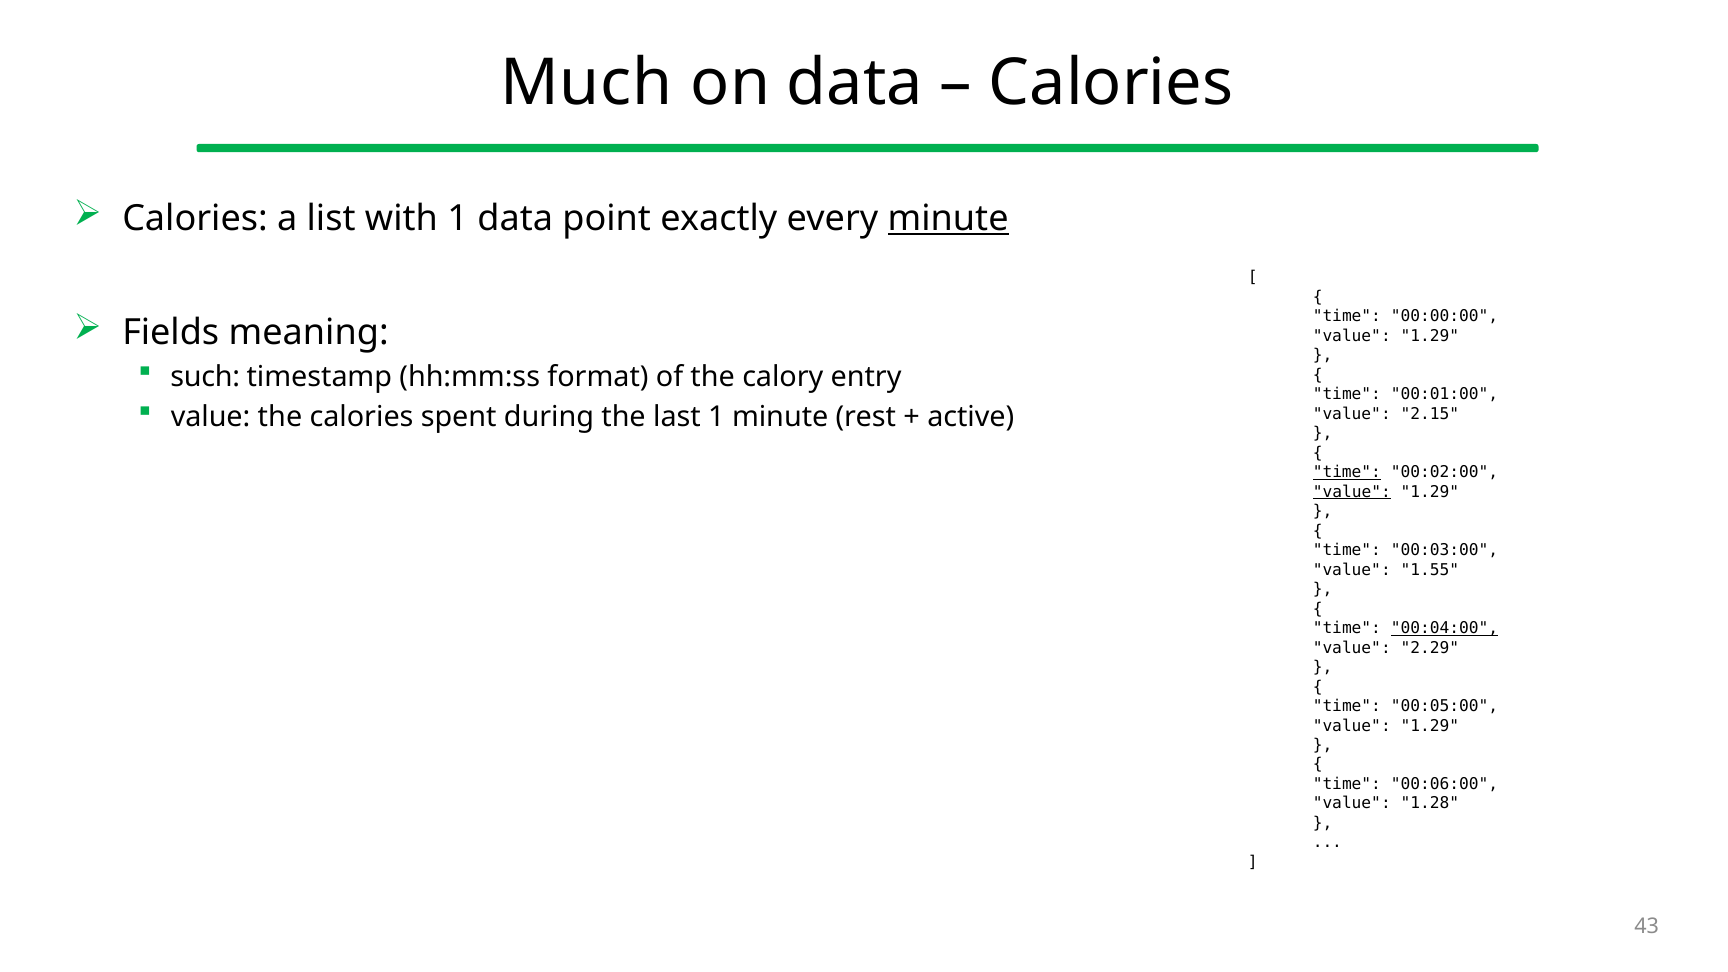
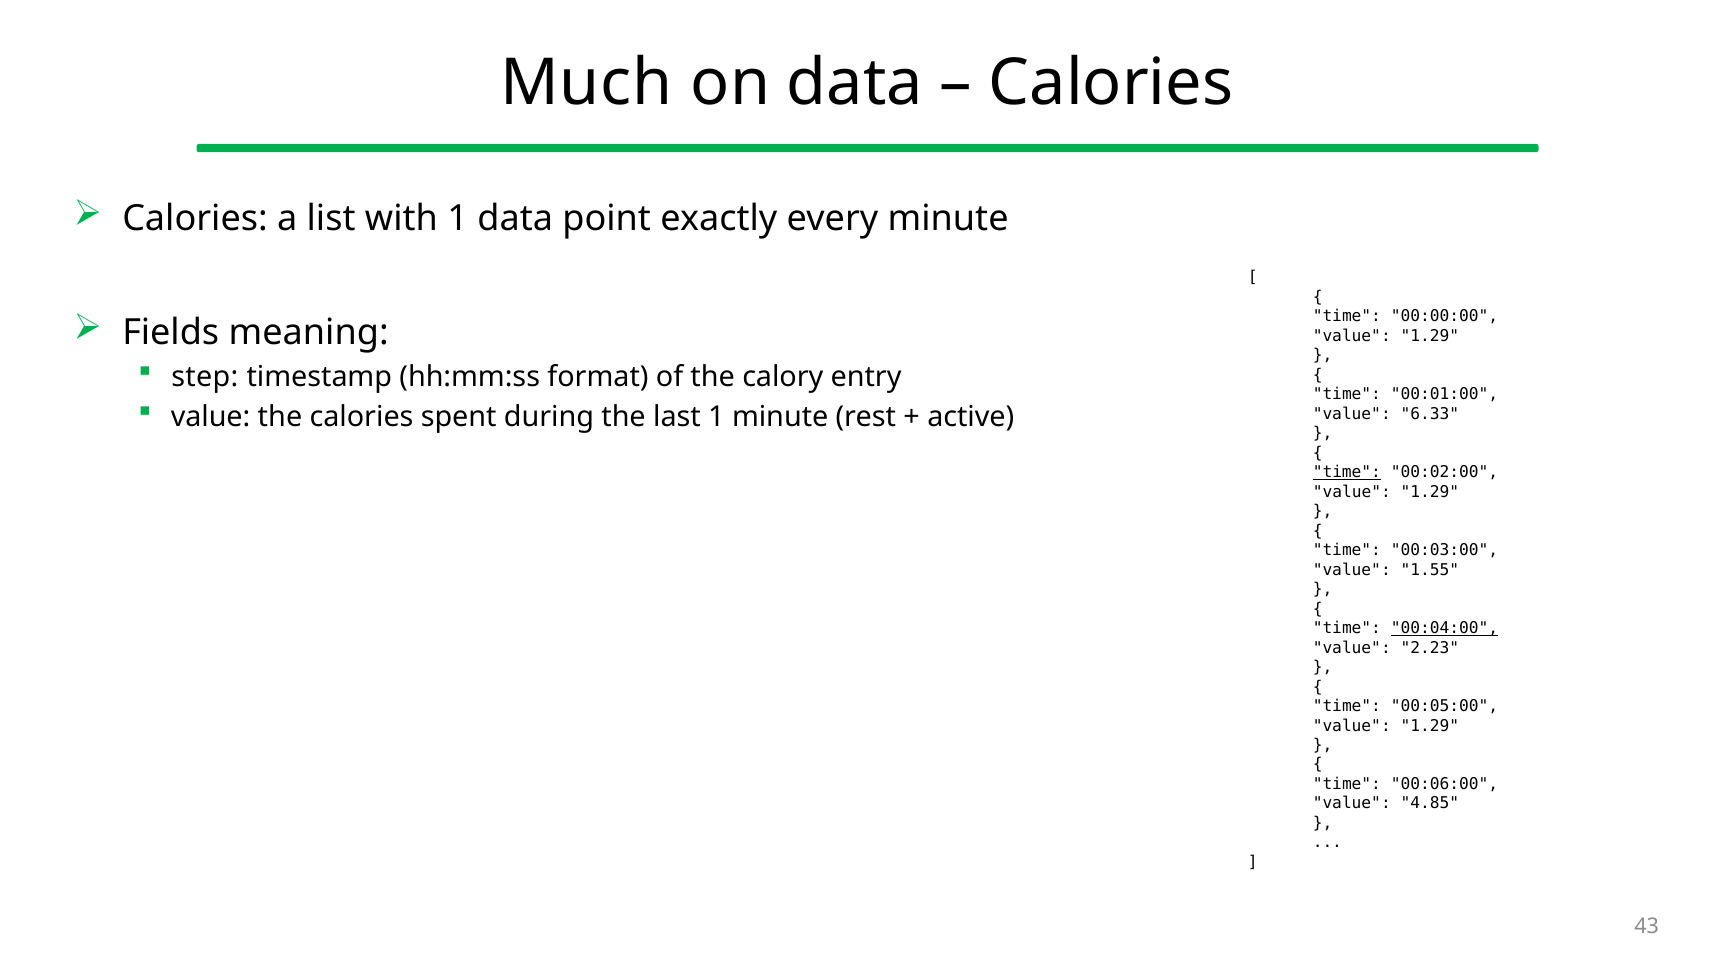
minute underline: present -> none (948, 219)
such: such -> step (205, 377)
2.15: 2.15 -> 6.33 (1430, 414)
value underline: present -> none (1352, 492)
2.29: 2.29 -> 2.23 (1430, 648)
1.28: 1.28 -> 4.85 (1430, 804)
